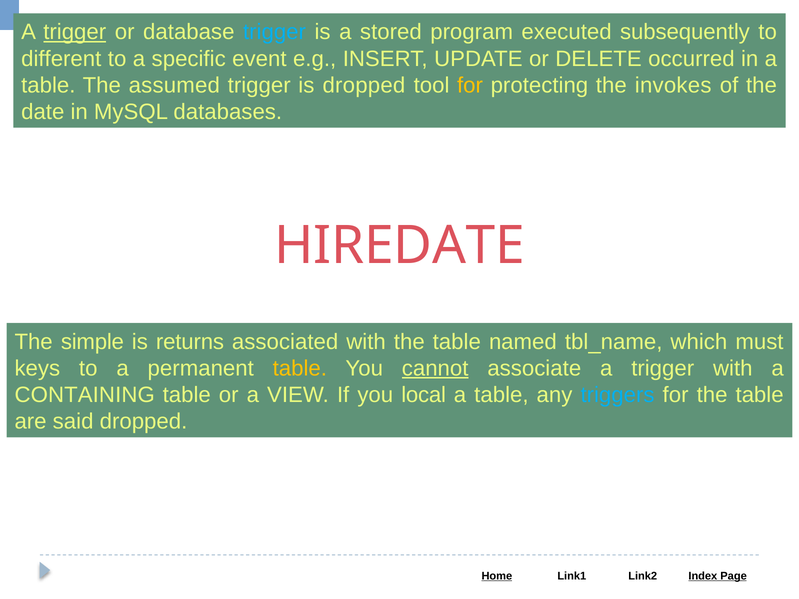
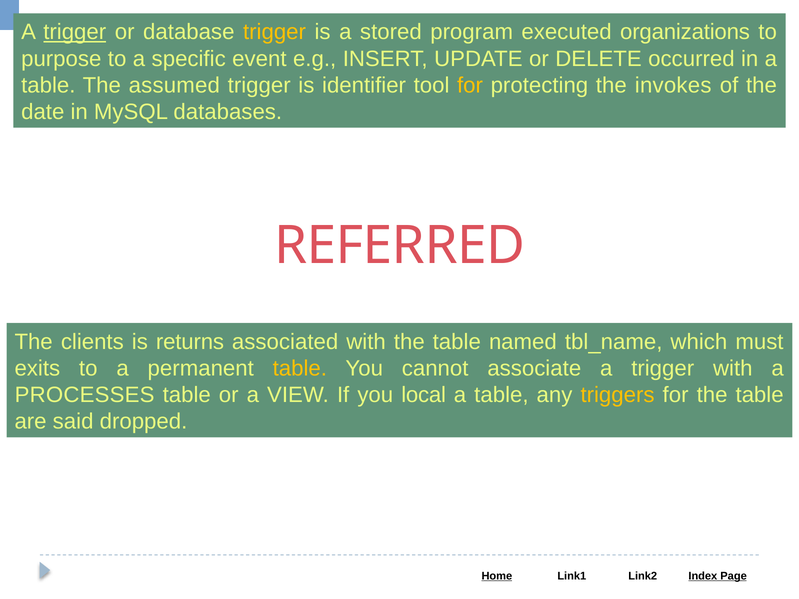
trigger colour: light blue -> yellow (275, 32)
subsequently: subsequently -> organizations (685, 32)
different: different -> purpose (61, 59)
is dropped: dropped -> identifier (364, 85)
HIREDATE: HIREDATE -> REFERRED (400, 246)
simple: simple -> clients (92, 342)
keys: keys -> exits (37, 368)
cannot underline: present -> none (435, 368)
CONTAINING: CONTAINING -> PROCESSES (85, 395)
triggers colour: light blue -> yellow (618, 395)
